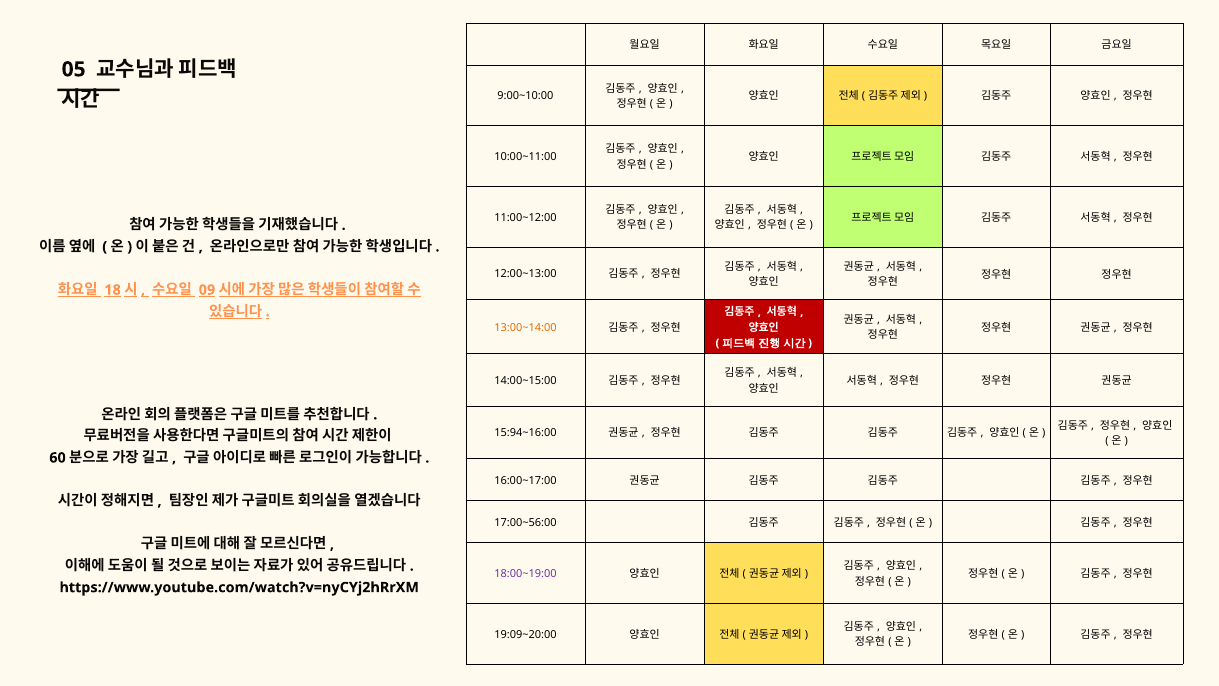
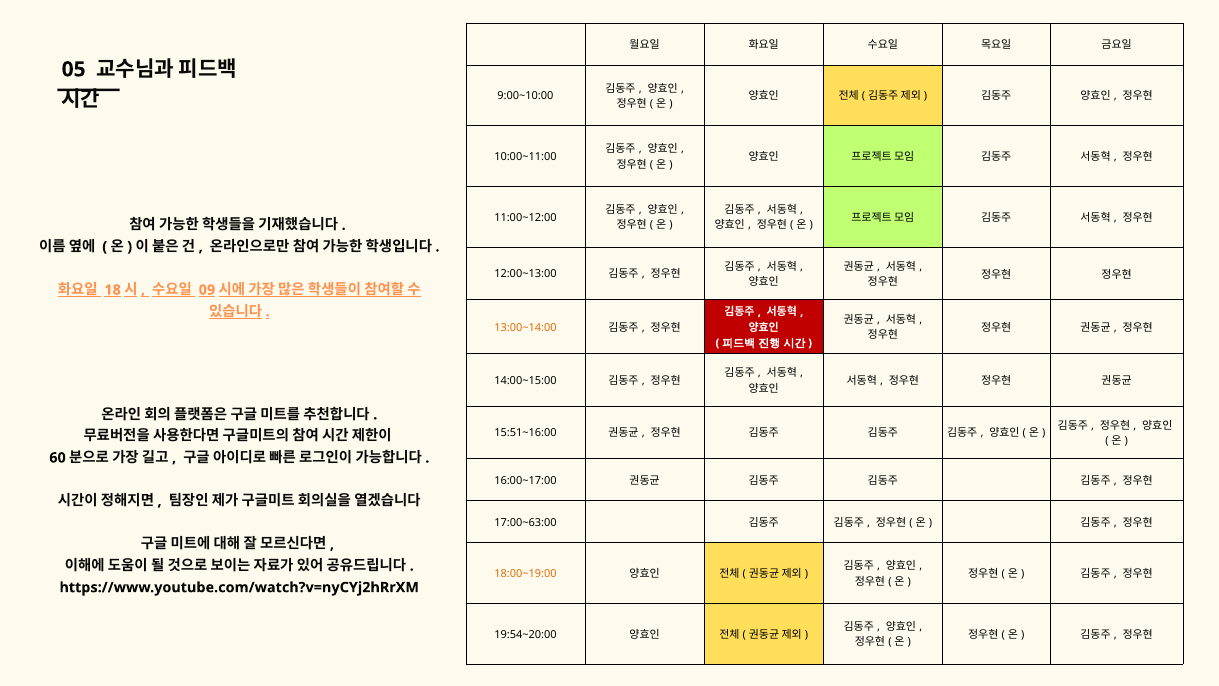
15:94~16:00: 15:94~16:00 -> 15:51~16:00 (526, 433)
17:00~56:00: 17:00~56:00 -> 17:00~63:00 (526, 522)
18:00~19:00 colour: purple -> orange (526, 573)
19:09~20:00: 19:09~20:00 -> 19:54~20:00 (526, 634)
